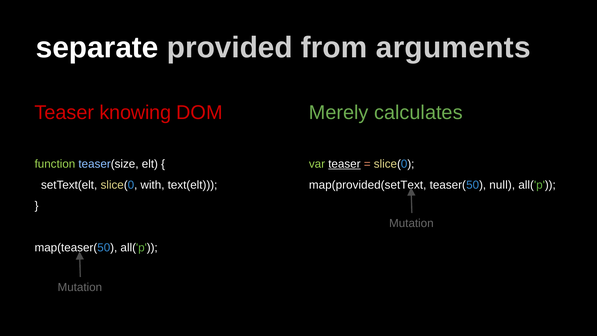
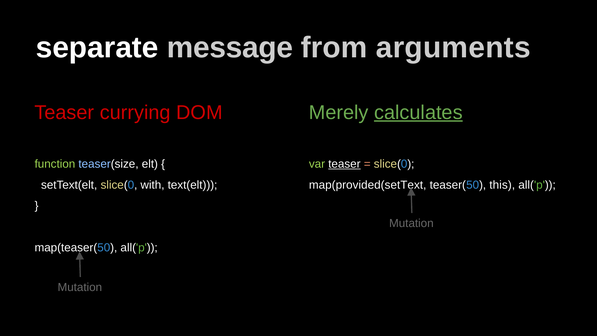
provided: provided -> message (230, 48)
knowing: knowing -> currying (135, 112)
calculates underline: none -> present (418, 112)
null: null -> this (502, 185)
